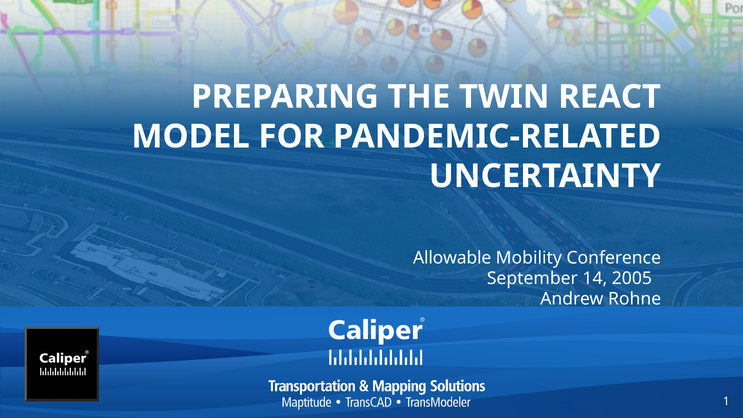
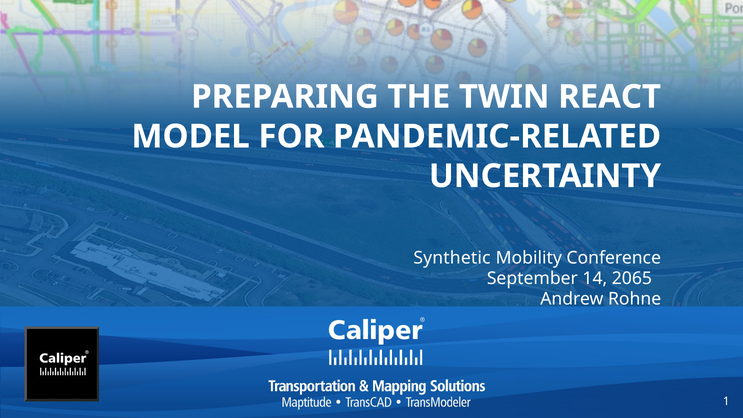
Allowable: Allowable -> Synthetic (452, 258)
2005: 2005 -> 2065 (632, 278)
